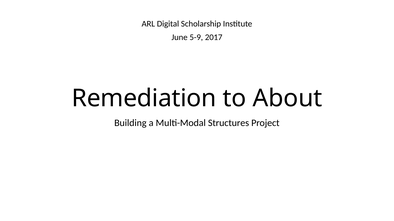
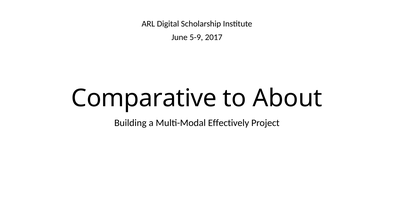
Remediation: Remediation -> Comparative (144, 98)
Structures: Structures -> Effectively (229, 123)
